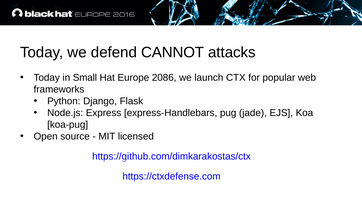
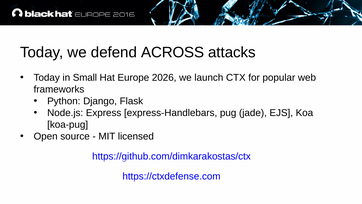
CANNOT: CANNOT -> ACROSS (173, 52)
2086: 2086 -> 2026 (164, 77)
